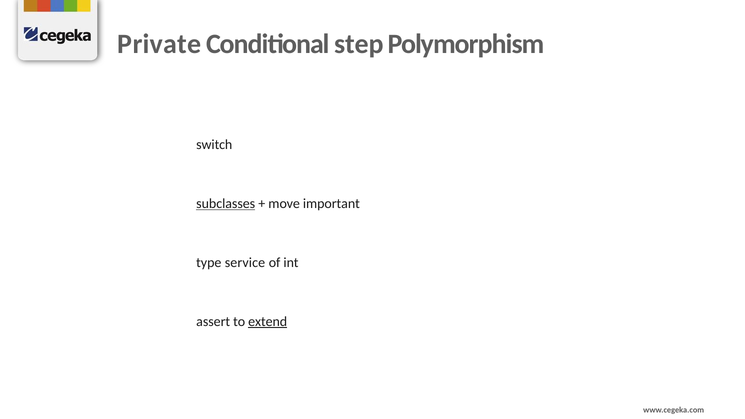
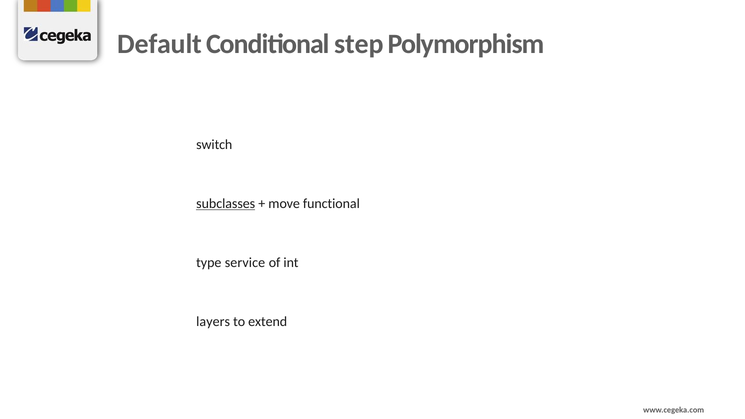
Private: Private -> Default (160, 44)
important: important -> functional (331, 204)
assert: assert -> layers (213, 322)
extend underline: present -> none (268, 322)
